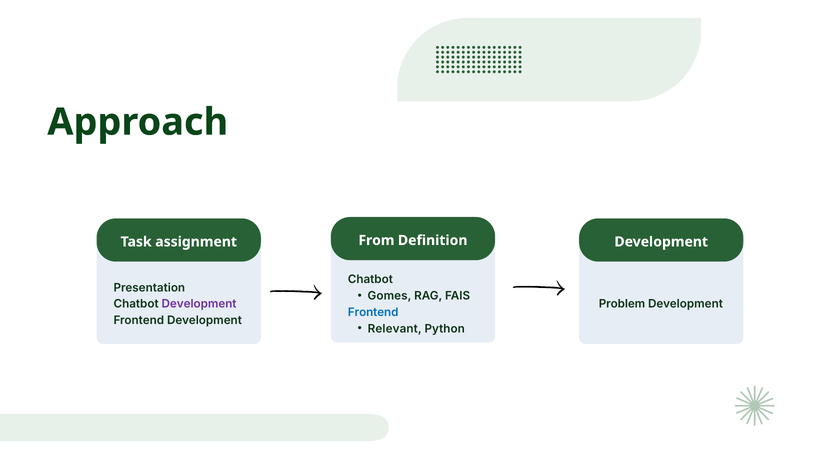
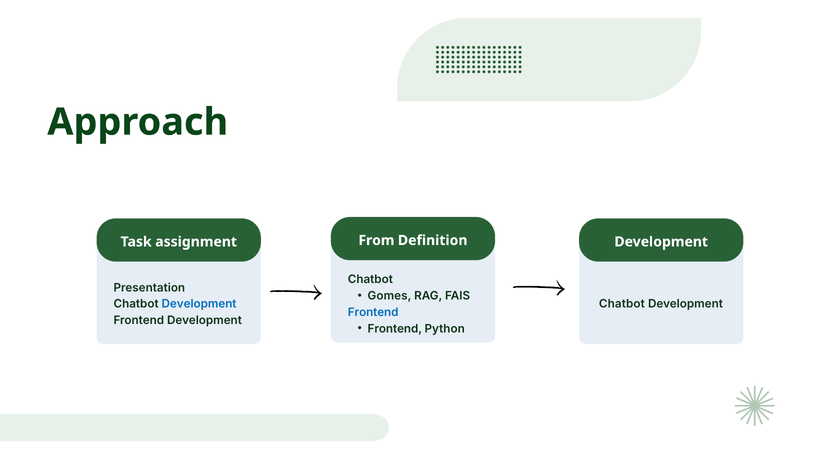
Problem: Problem -> Chatbot (622, 304)
Development colour: purple -> blue (199, 304)
Relevant: Relevant -> Frontend (395, 328)
